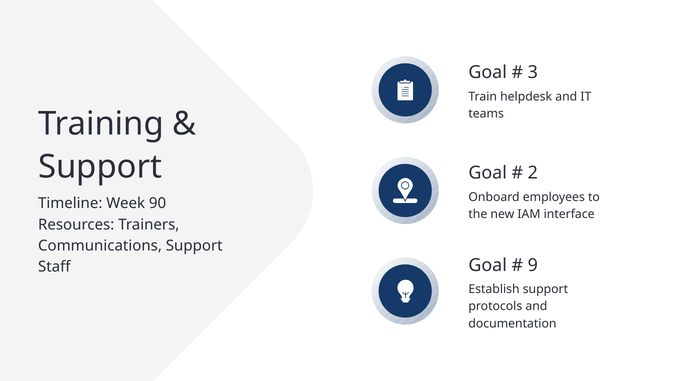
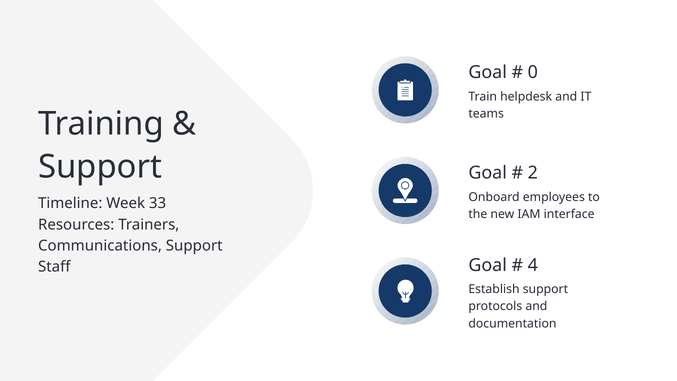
3: 3 -> 0 (533, 72)
90: 90 -> 33 (158, 203)
9: 9 -> 4 (533, 265)
